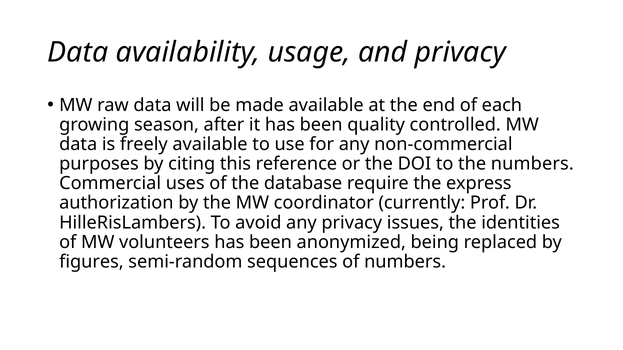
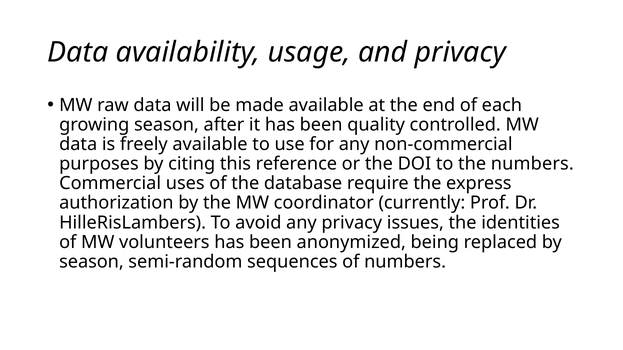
figures: figures -> season (91, 262)
